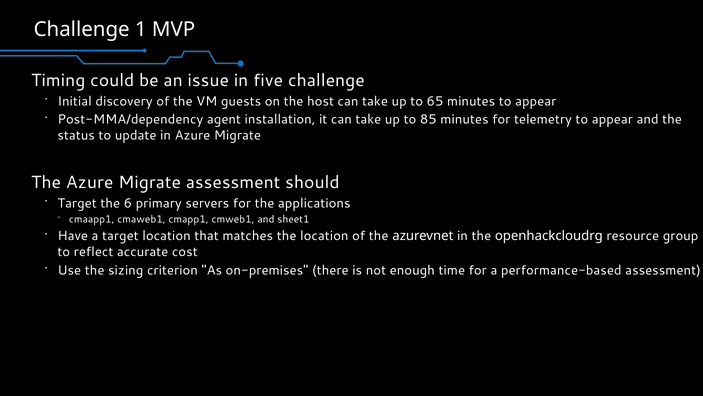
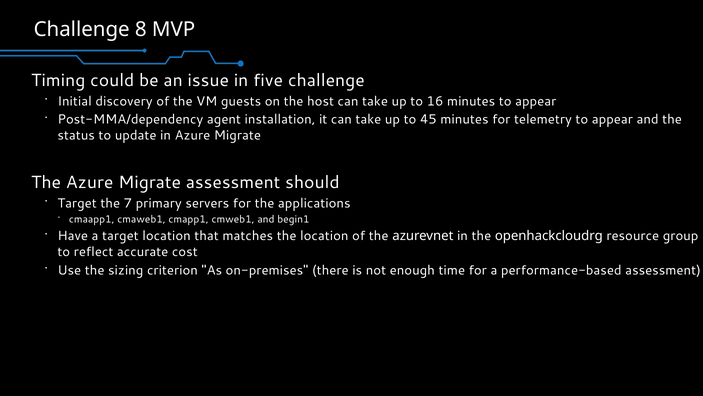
1: 1 -> 8 (141, 30)
65: 65 -> 16 (435, 101)
85: 85 -> 45 (428, 119)
6: 6 -> 7 (128, 203)
sheet1: sheet1 -> begin1 (293, 219)
